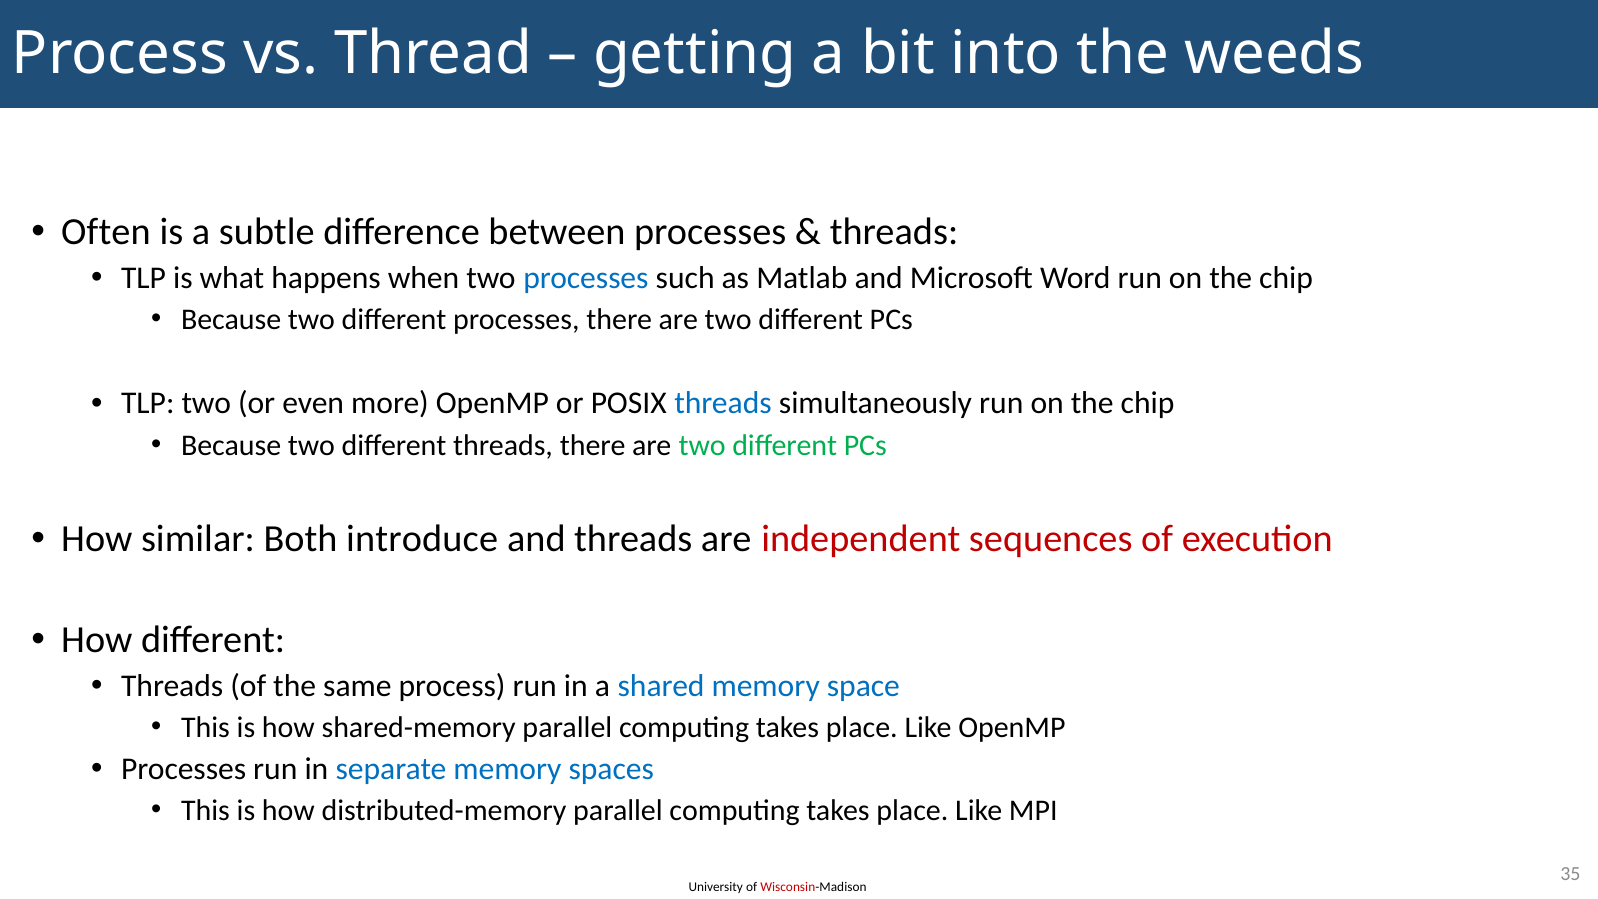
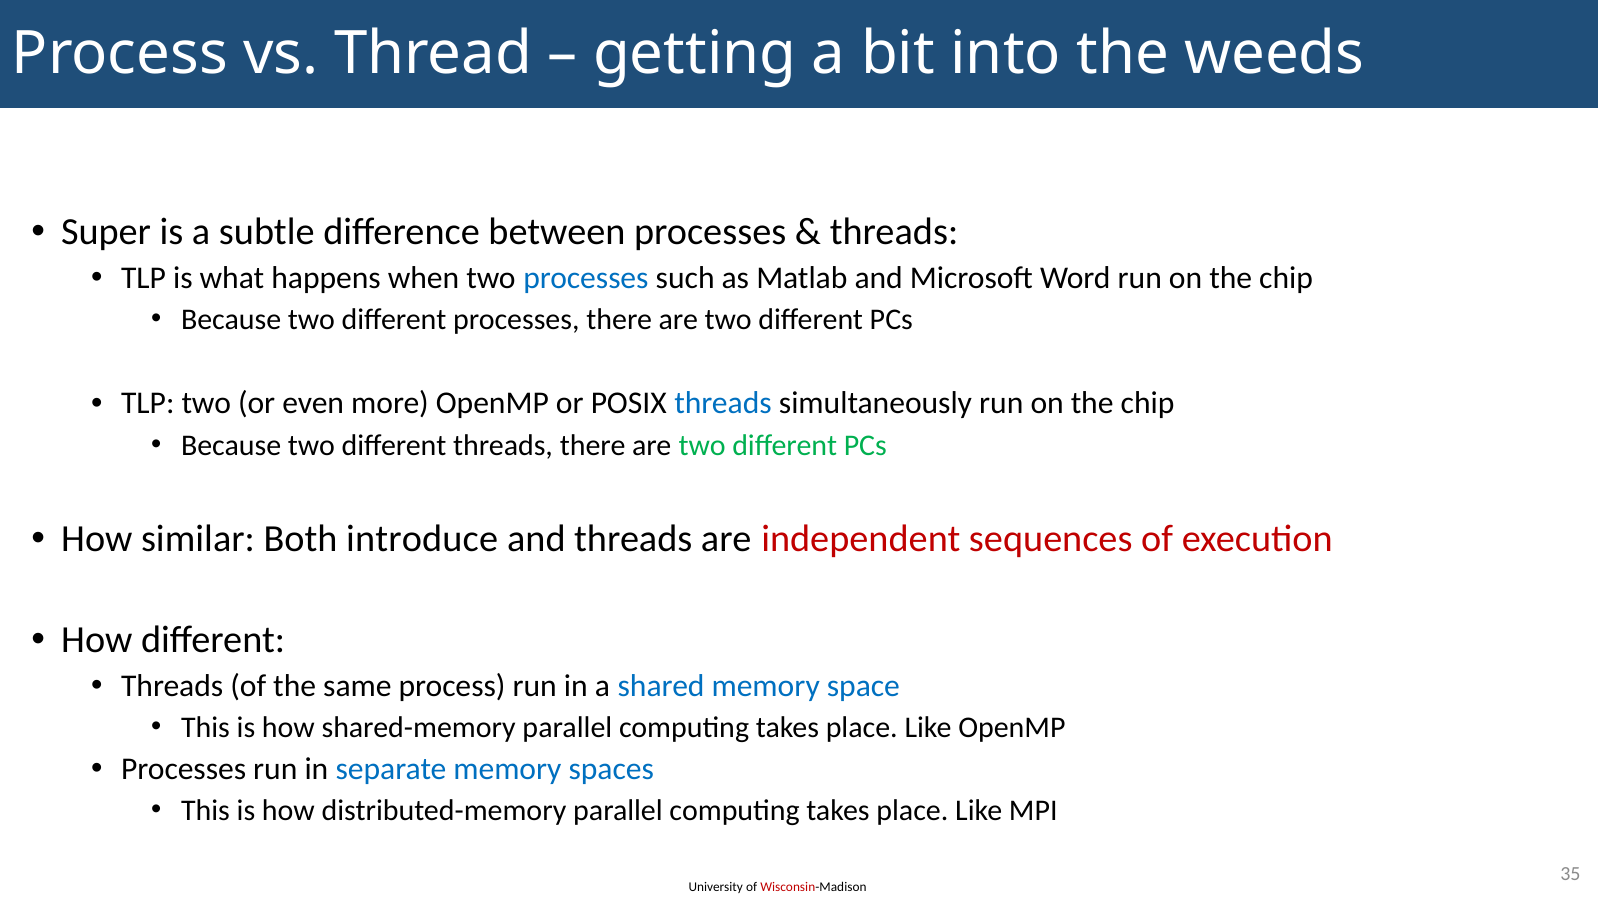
Often: Often -> Super (106, 232)
